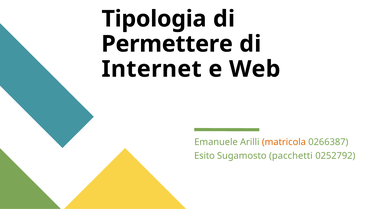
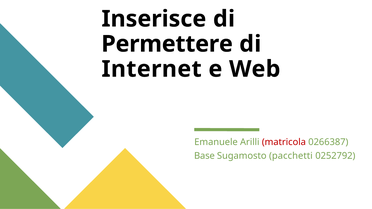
Tipologia: Tipologia -> Inserisce (154, 19)
matricola colour: orange -> red (284, 142)
Esito: Esito -> Base (204, 156)
